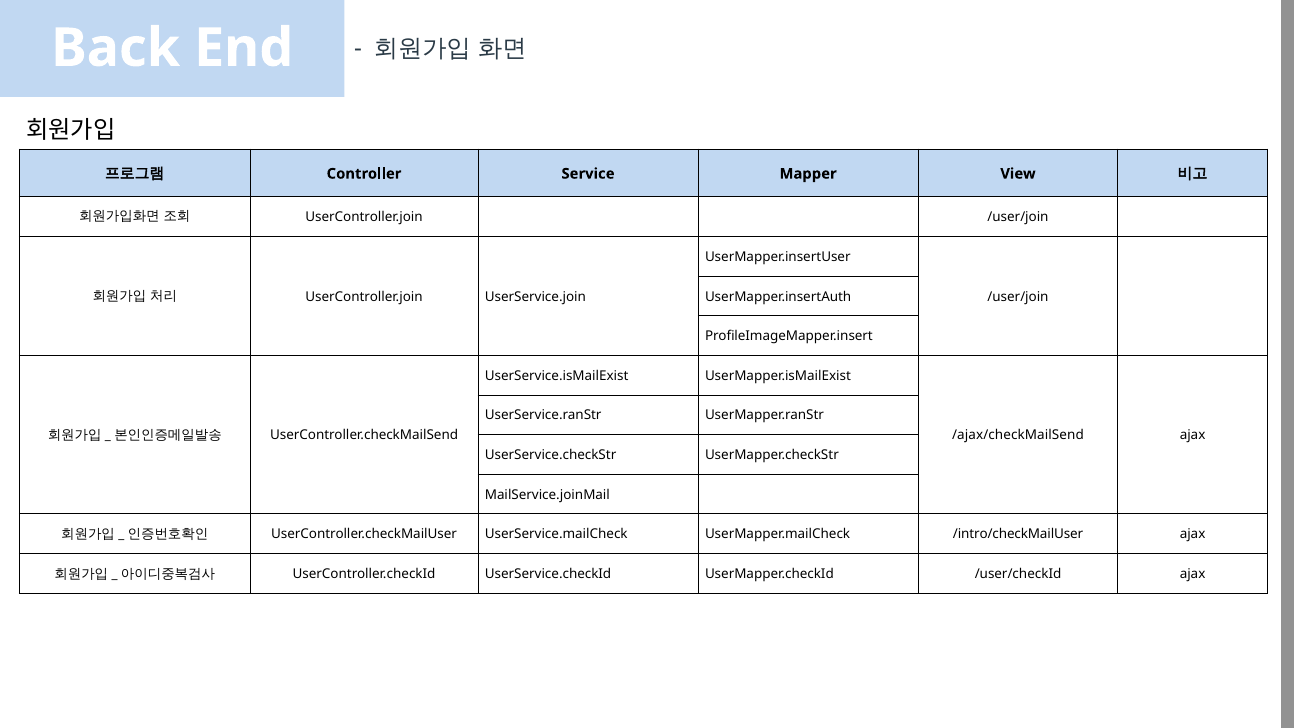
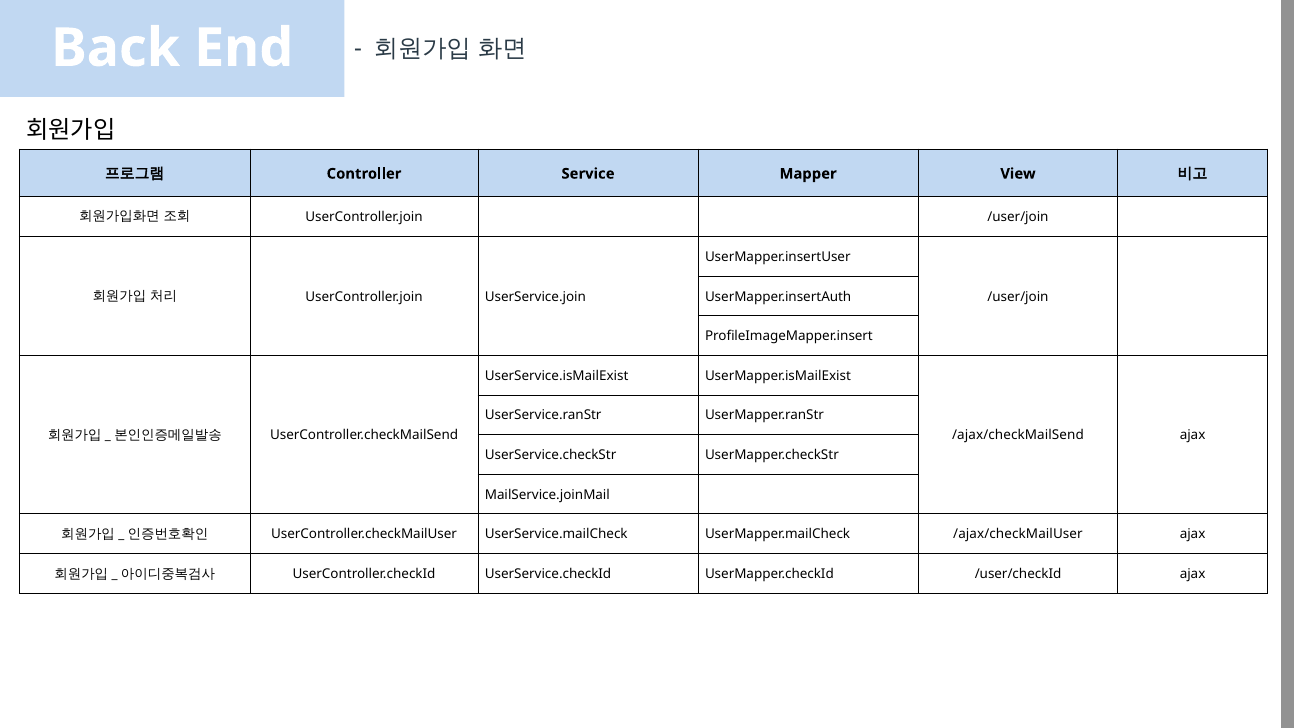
/intro/checkMailUser: /intro/checkMailUser -> /ajax/checkMailUser (1018, 534)
